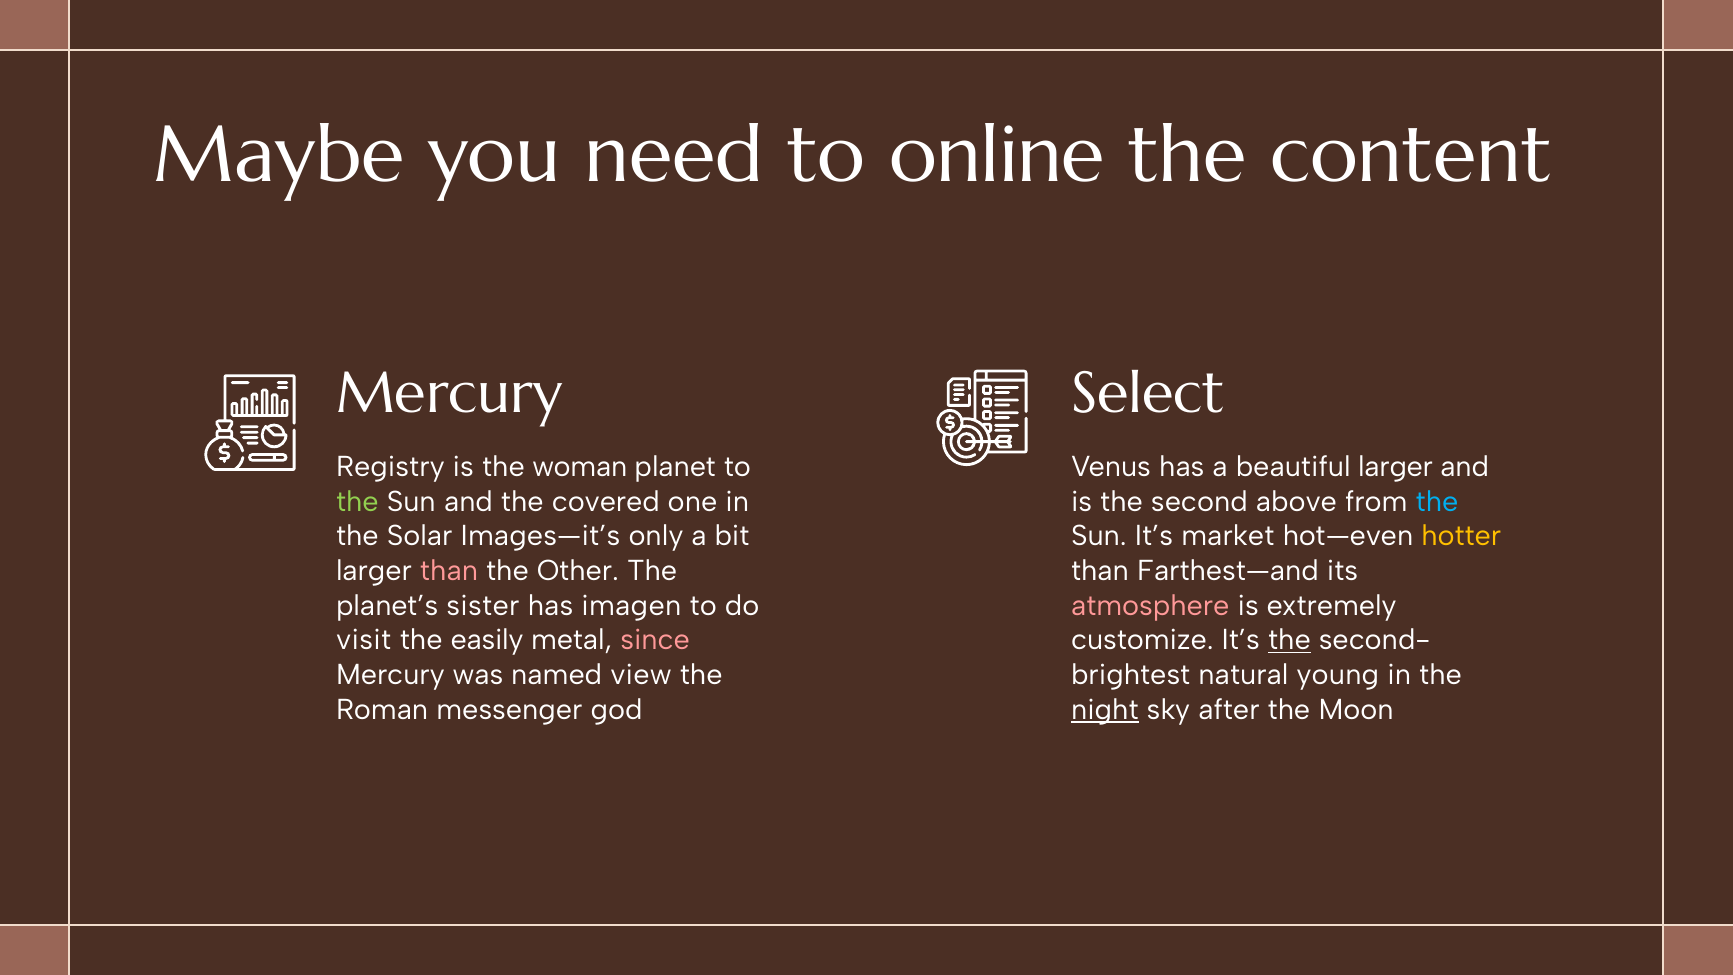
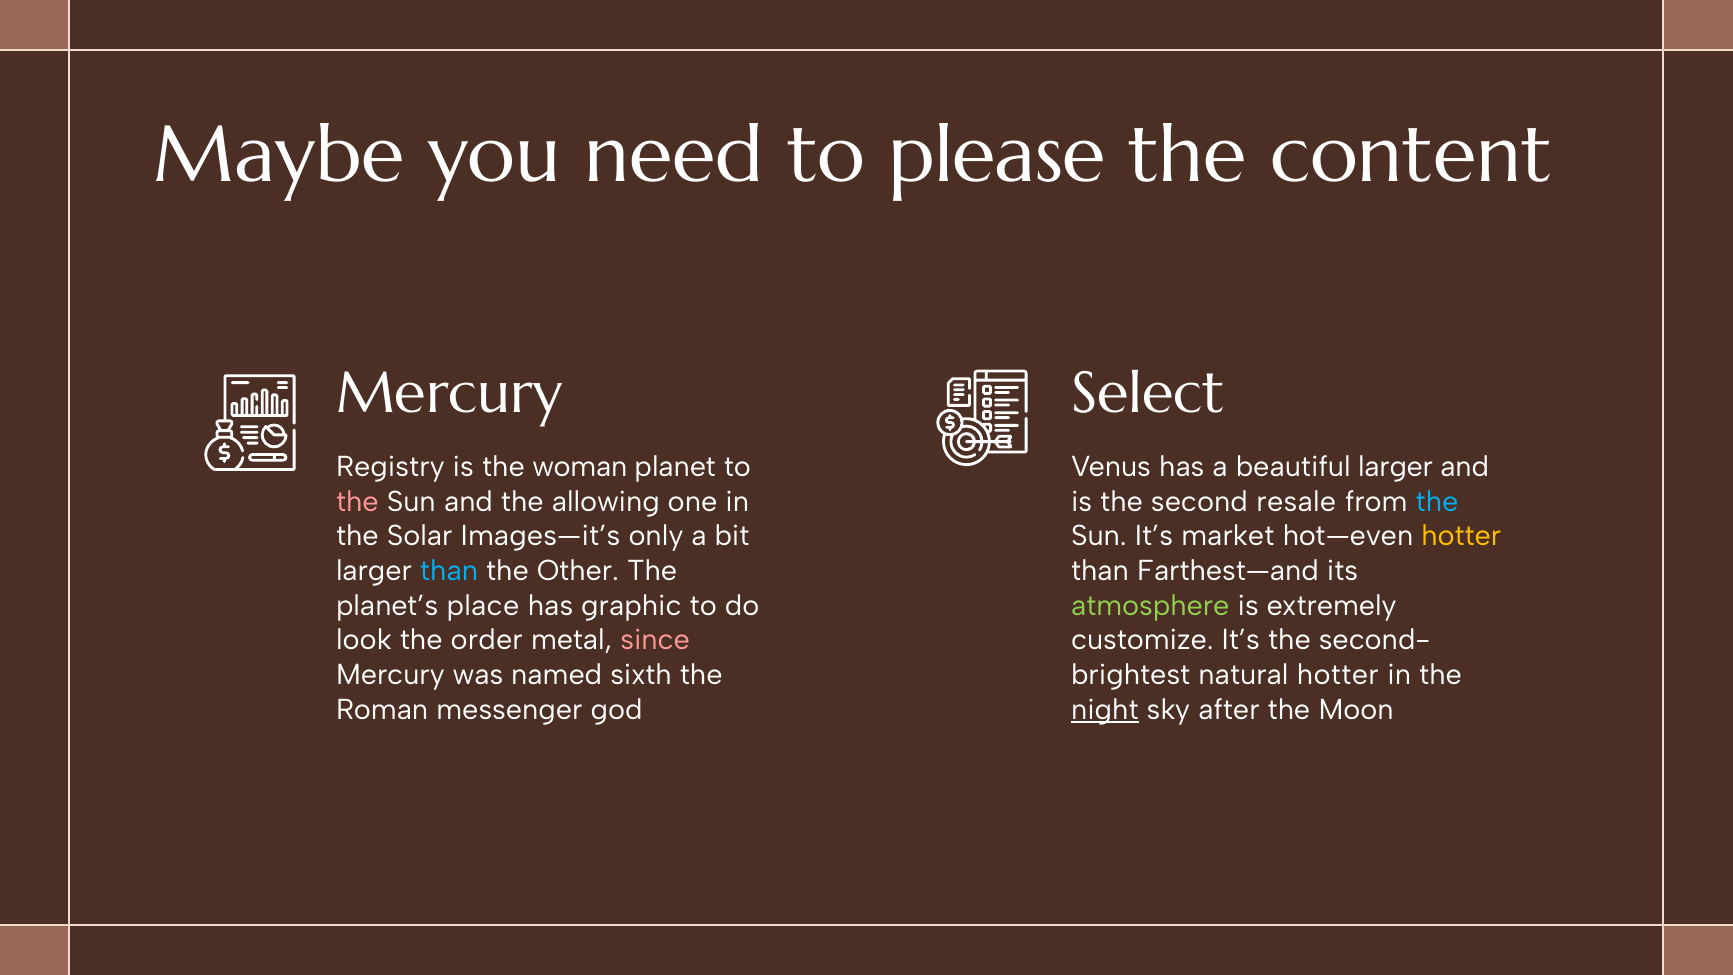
online: online -> please (997, 155)
the colour: light green -> pink (357, 501)
covered: covered -> allowing (606, 501)
above: above -> resale (1296, 501)
than colour: pink -> light blue (449, 571)
sister: sister -> place (483, 605)
imagen: imagen -> graphic (631, 605)
atmosphere colour: pink -> light green (1150, 605)
visit: visit -> look (364, 640)
easily: easily -> order (487, 640)
the underline: present -> none (1289, 640)
view: view -> sixth (641, 675)
natural young: young -> hotter (1338, 675)
